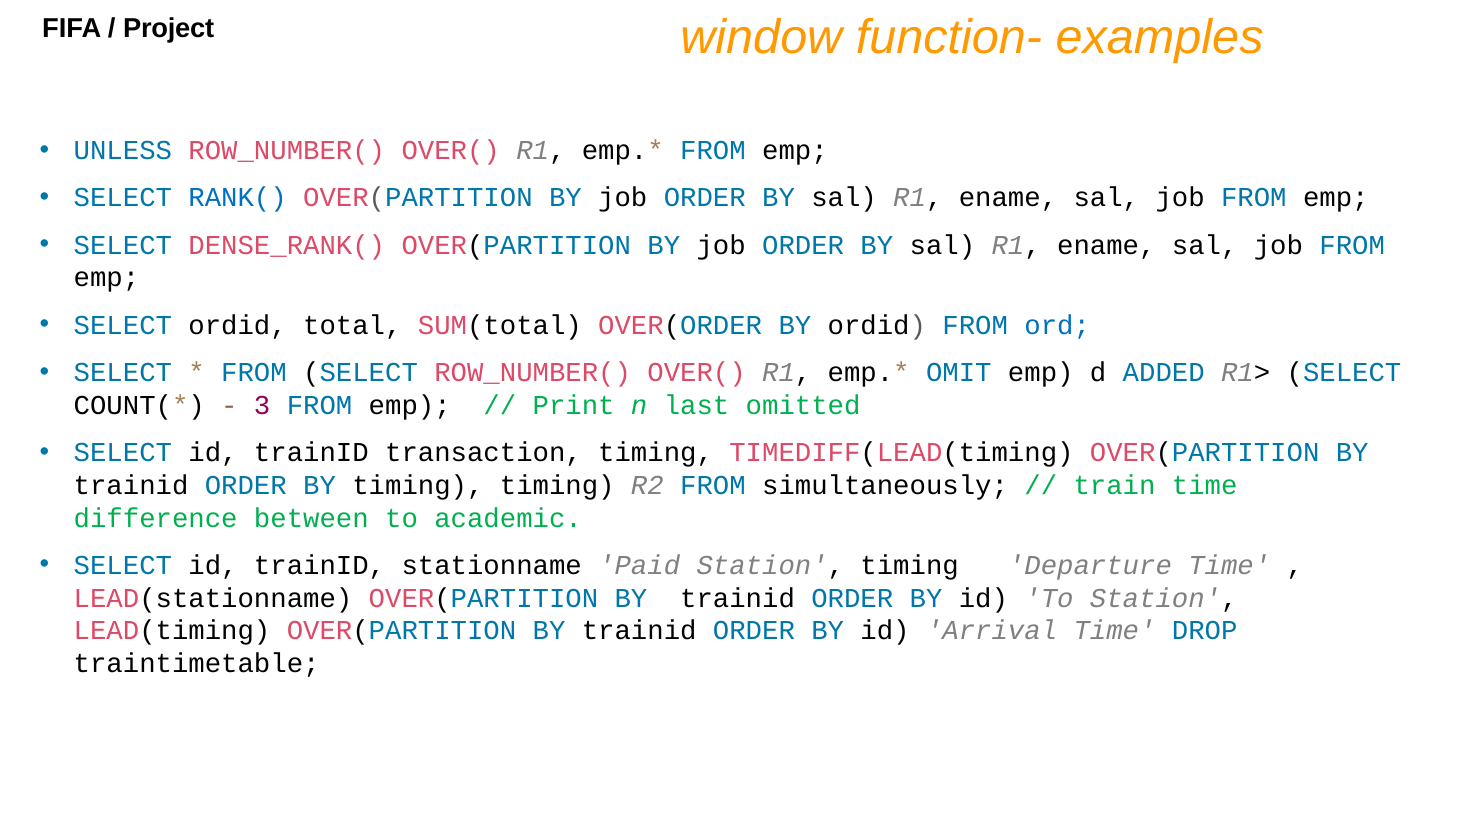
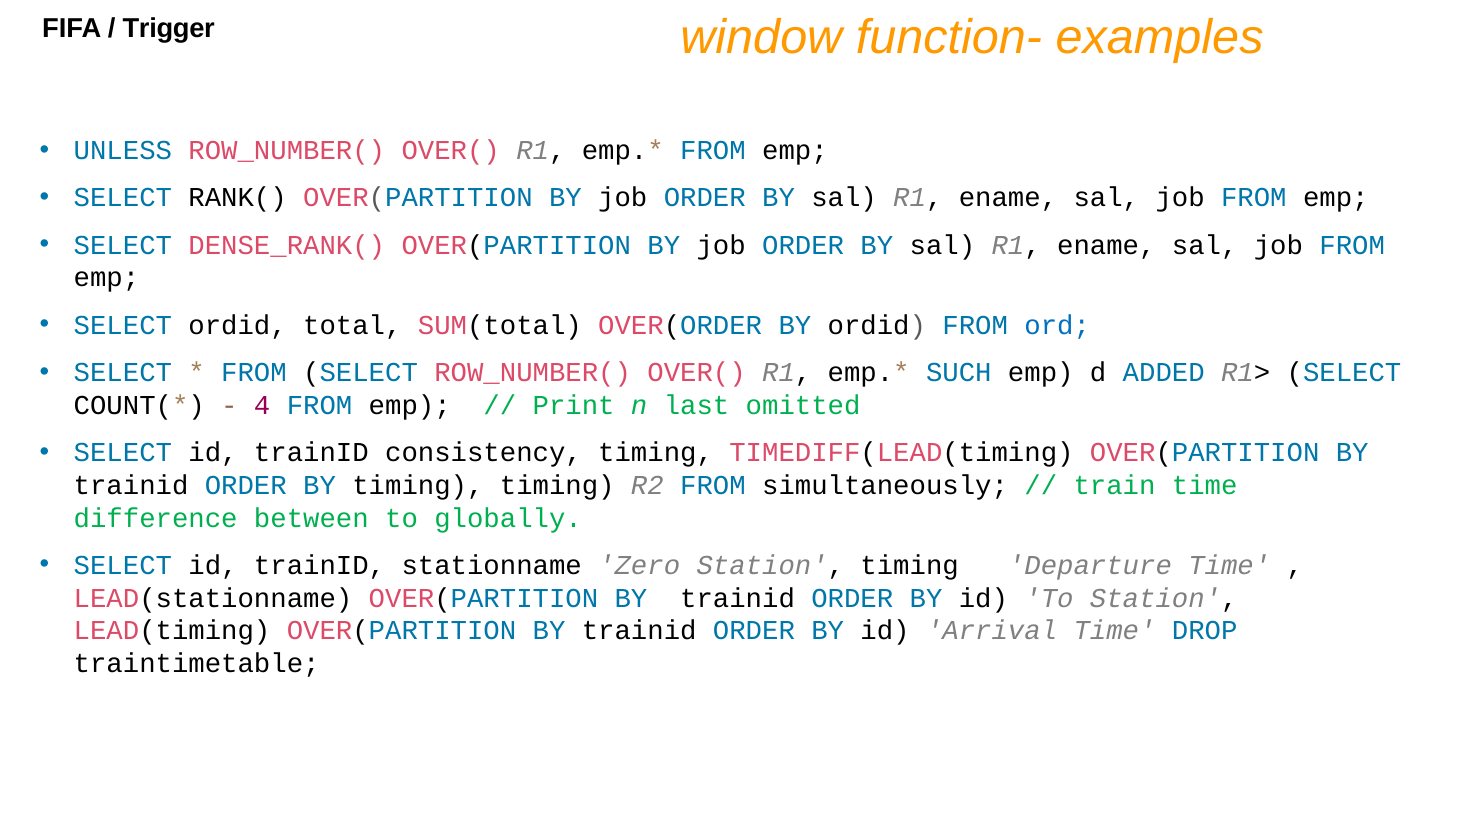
Project: Project -> Trigger (169, 29)
RANK( colour: blue -> black (238, 198)
OMIT: OMIT -> SUCH (959, 373)
3: 3 -> 4 (262, 406)
transaction: transaction -> consistency (483, 453)
academic: academic -> globally (508, 518)
Paid: Paid -> Zero (639, 566)
